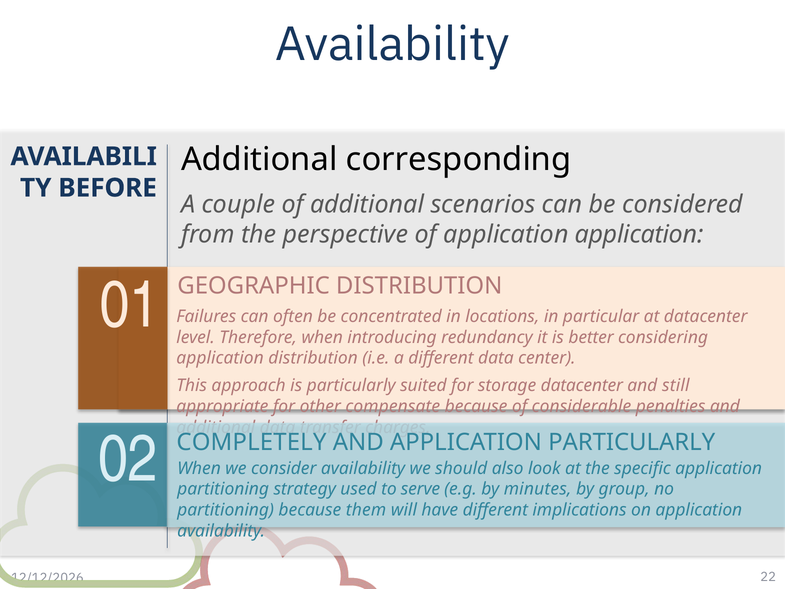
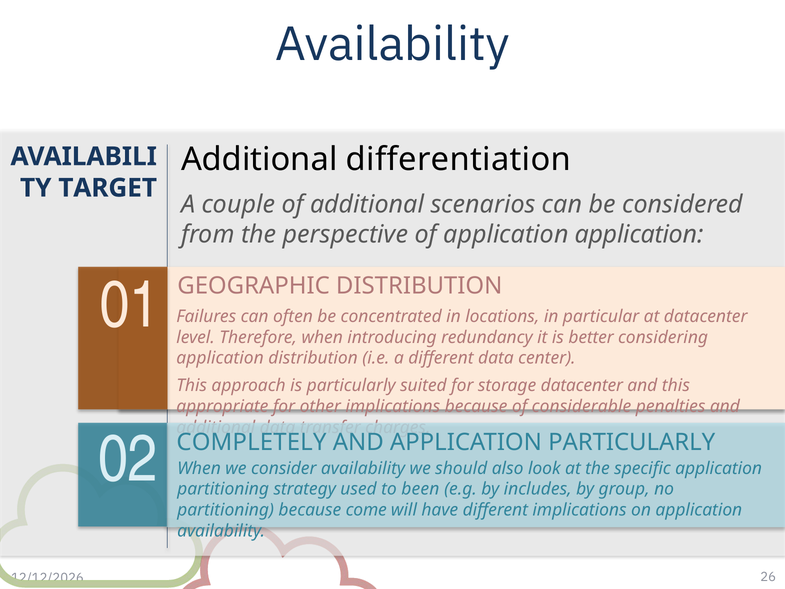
corresponding: corresponding -> differentiation (458, 159)
BEFORE: BEFORE -> TARGET (108, 188)
and still: still -> this (676, 386)
other compensate: compensate -> implications (393, 406)
serve: serve -> been (420, 489)
minutes: minutes -> includes (538, 489)
them: them -> come (366, 510)
22: 22 -> 26 (768, 577)
